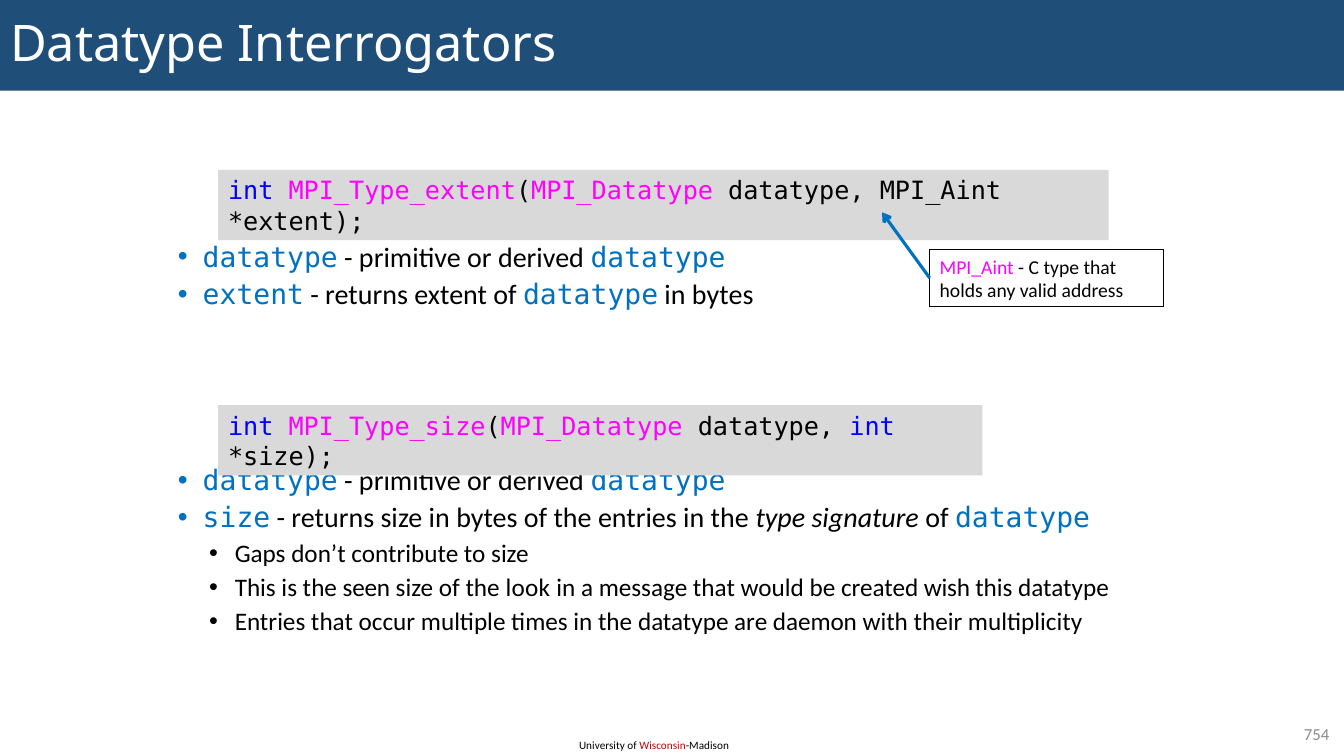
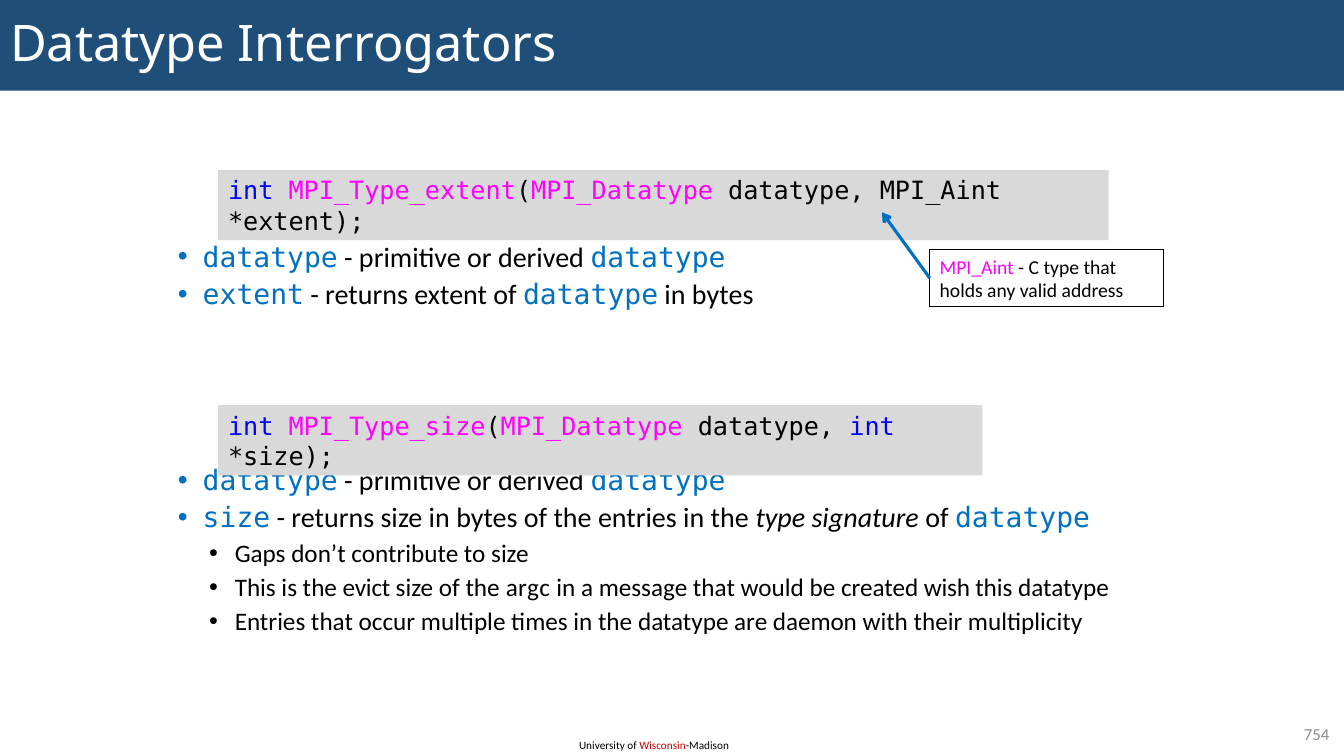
seen: seen -> evict (366, 588)
look: look -> argc (528, 588)
